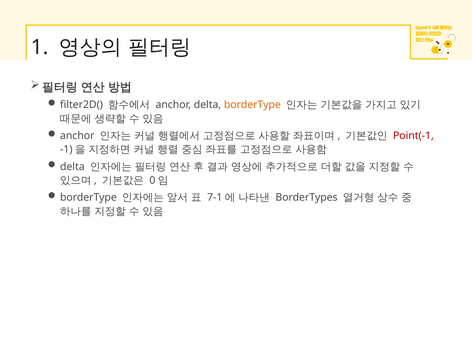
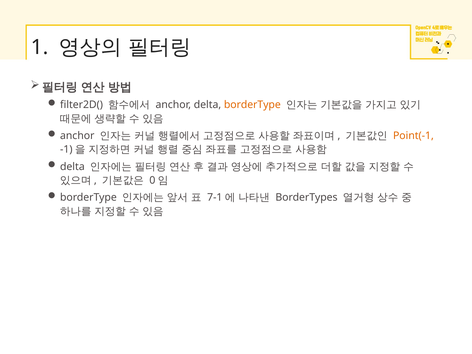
Point(-1 colour: red -> orange (413, 136)
